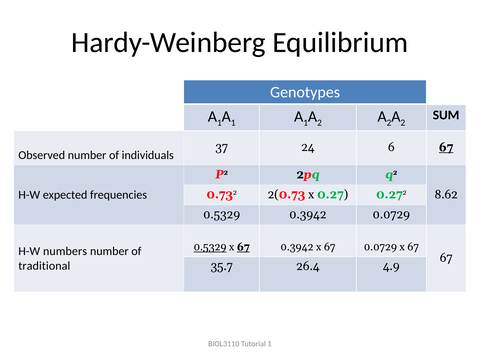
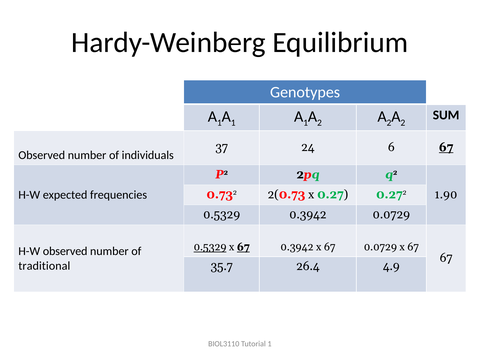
8.62: 8.62 -> 1.90 (446, 194)
H-W numbers: numbers -> observed (65, 251)
